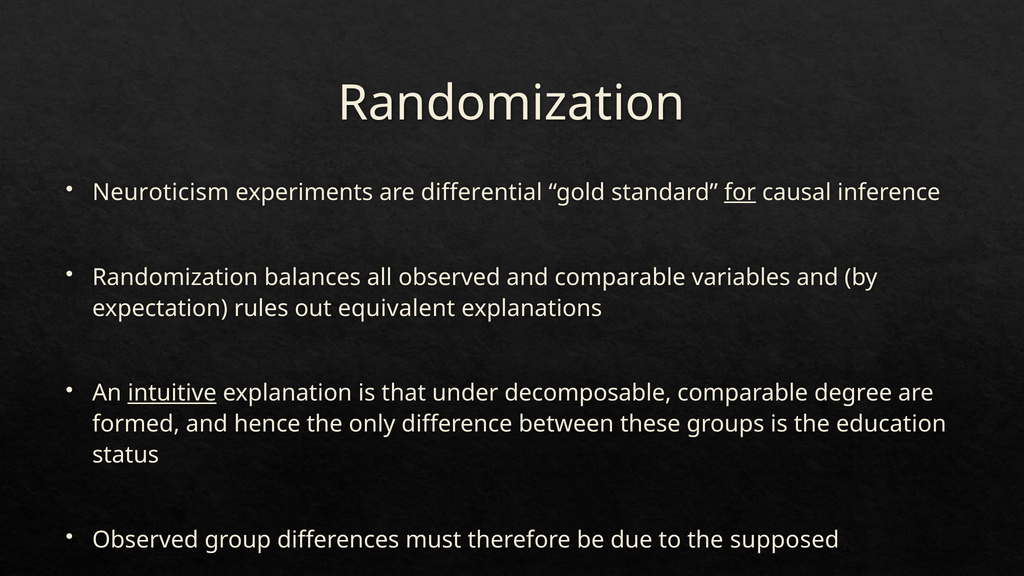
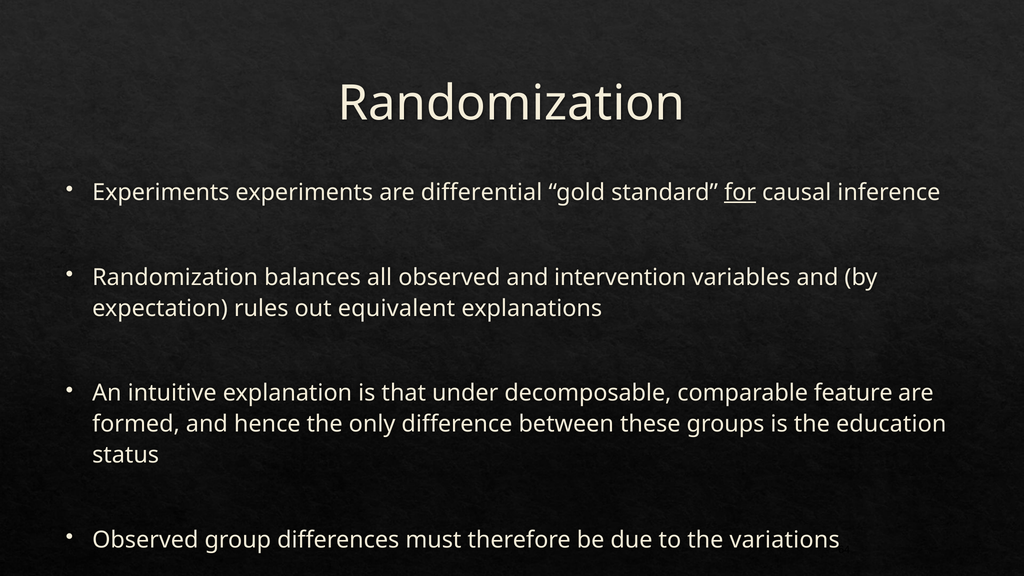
Neuroticism: Neuroticism -> Experiments (161, 192)
and comparable: comparable -> intervention (620, 277)
intuitive underline: present -> none (172, 393)
degree: degree -> feature (853, 393)
supposed: supposed -> variations (785, 540)
